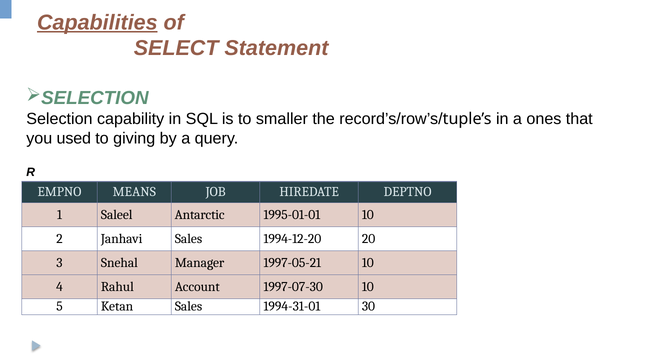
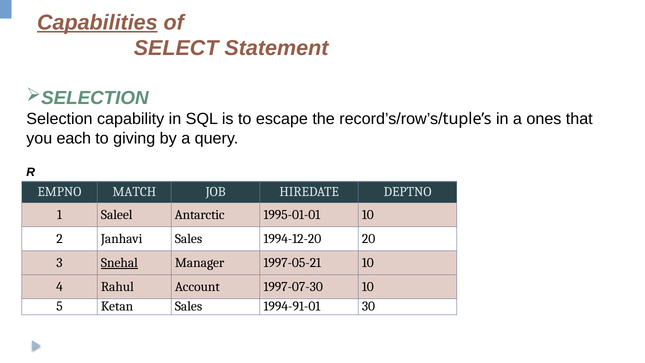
smaller: smaller -> escape (282, 119)
used: used -> each (74, 138)
MEANS: MEANS -> MATCH (134, 192)
Snehal underline: none -> present (119, 262)
1994-31-01: 1994-31-01 -> 1994-91-01 (292, 306)
